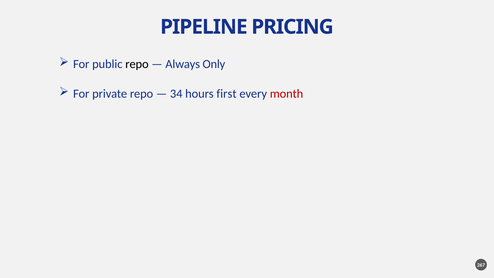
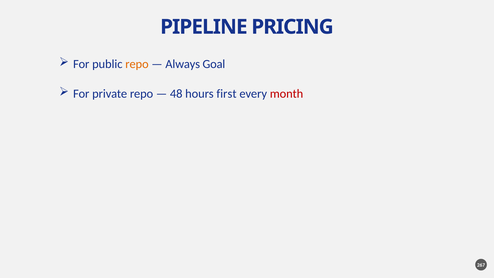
repo colour: black -> orange (137, 64)
Only: Only -> Goal (214, 64)
34: 34 -> 48 (176, 94)
